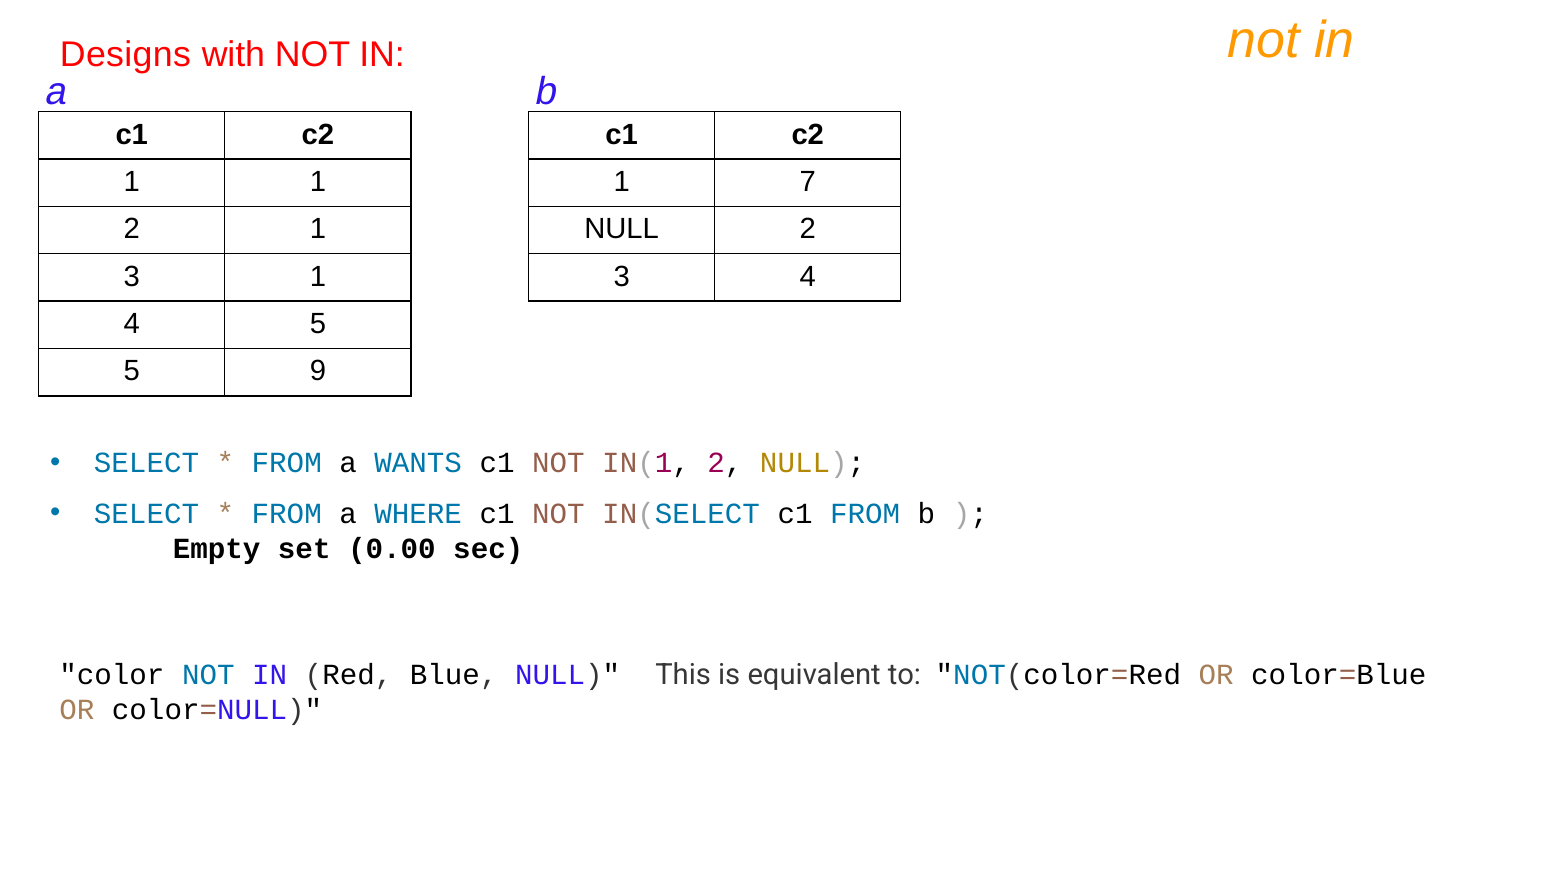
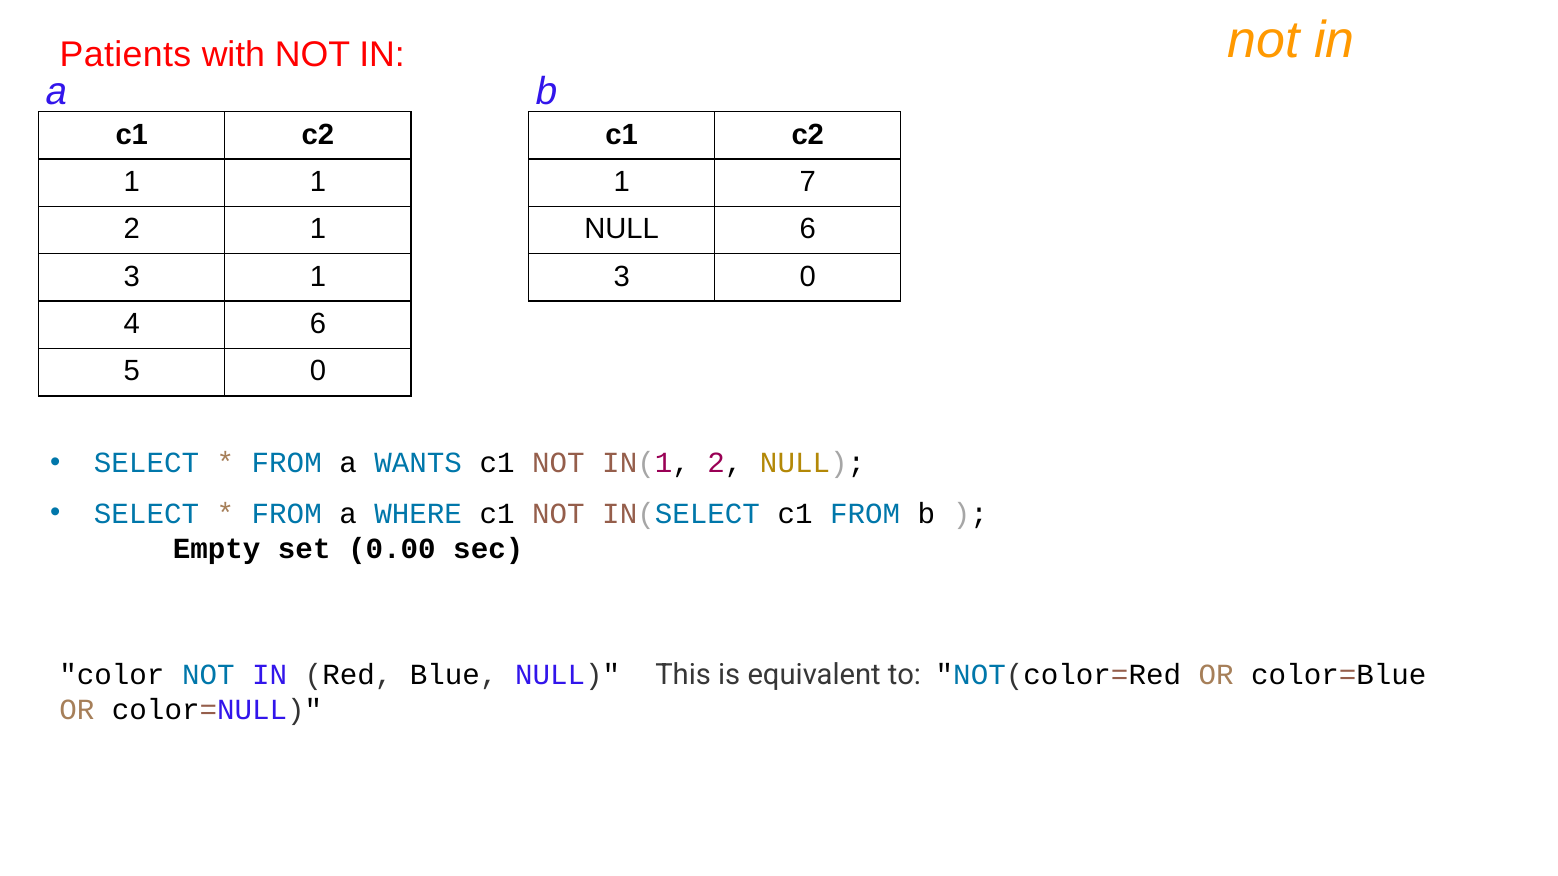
Designs: Designs -> Patients (125, 55)
NULL 2: 2 -> 6 (808, 229)
3 4: 4 -> 0 (808, 277)
4 5: 5 -> 6 (318, 324)
5 9: 9 -> 0 (318, 371)
